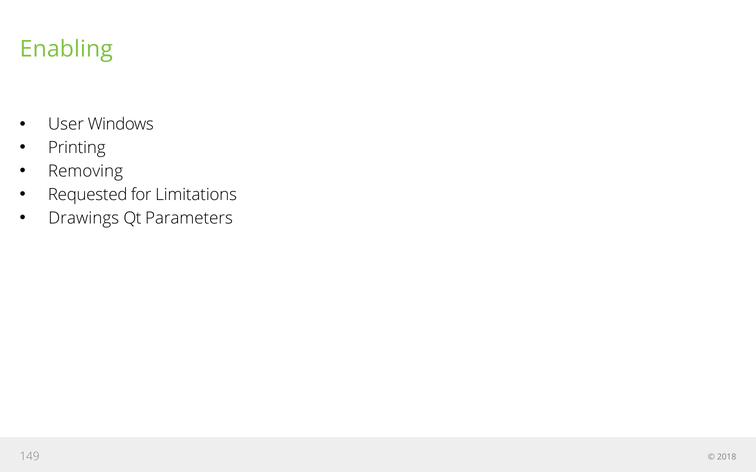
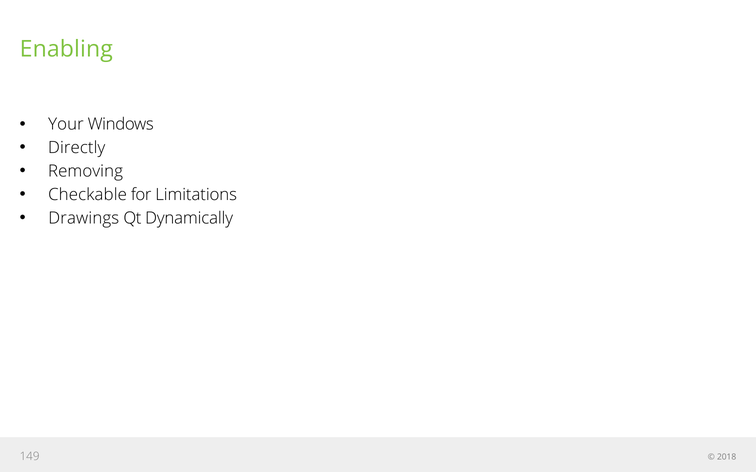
User: User -> Your (66, 125)
Printing: Printing -> Directly (77, 148)
Requested: Requested -> Checkable (88, 195)
Parameters: Parameters -> Dynamically (189, 218)
